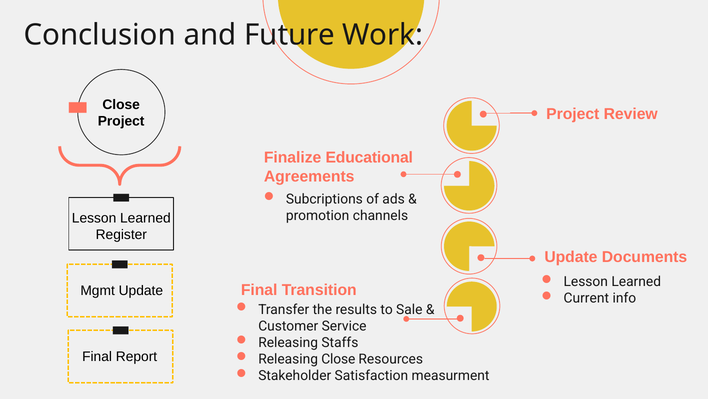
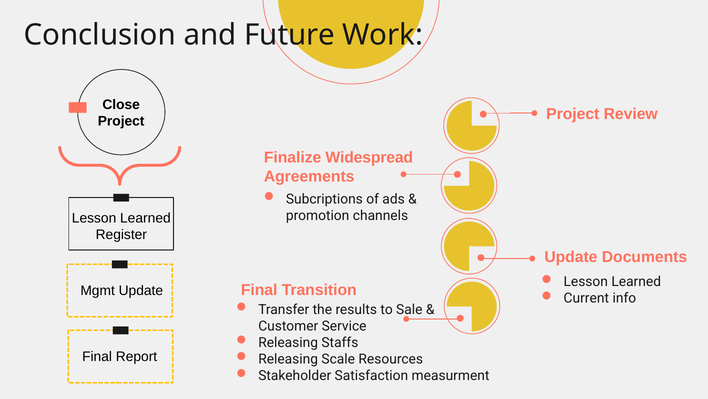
Educational: Educational -> Widespread (369, 157)
Releasing Close: Close -> Scale (338, 359)
